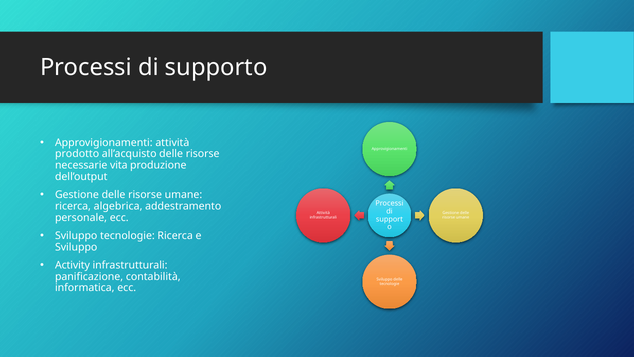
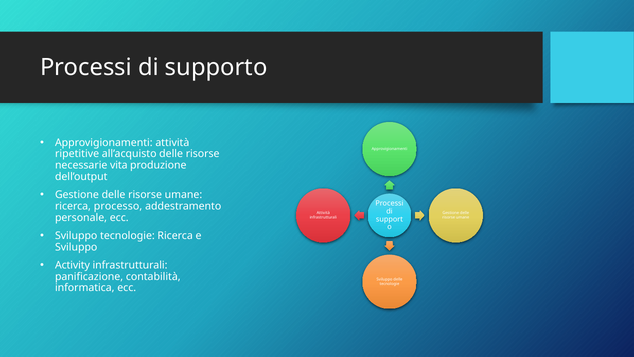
prodotto: prodotto -> ripetitive (77, 154)
algebrica: algebrica -> processo (118, 206)
